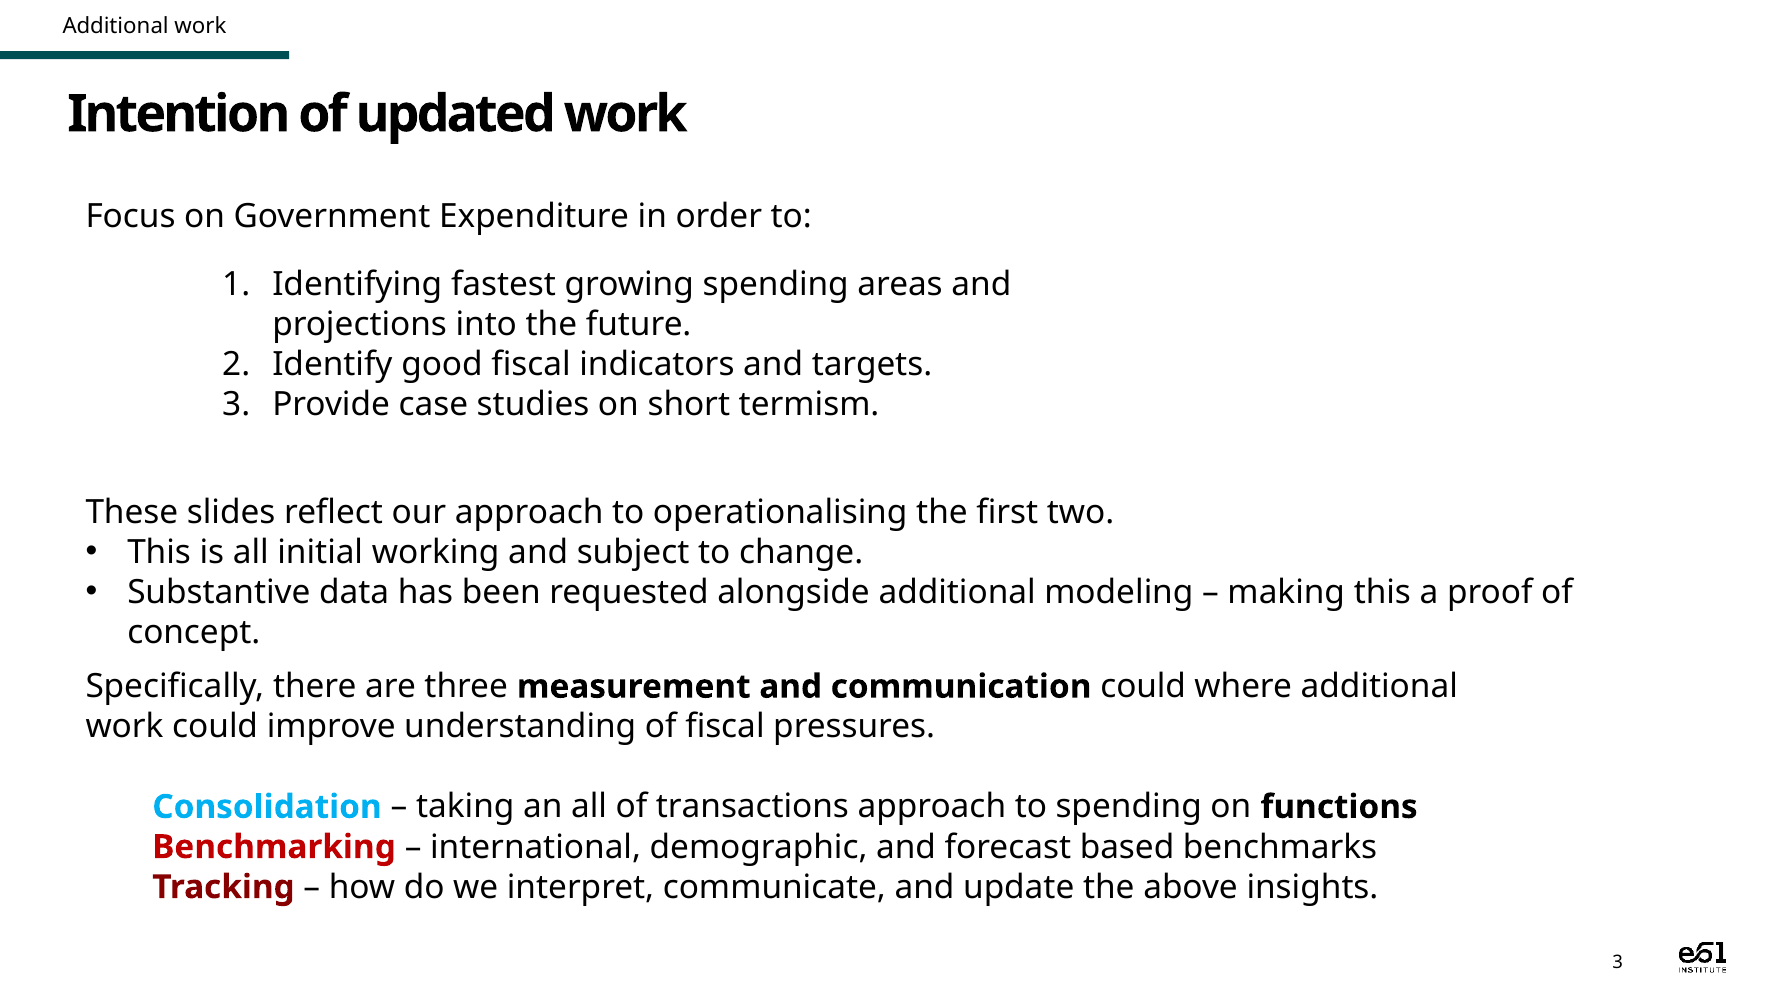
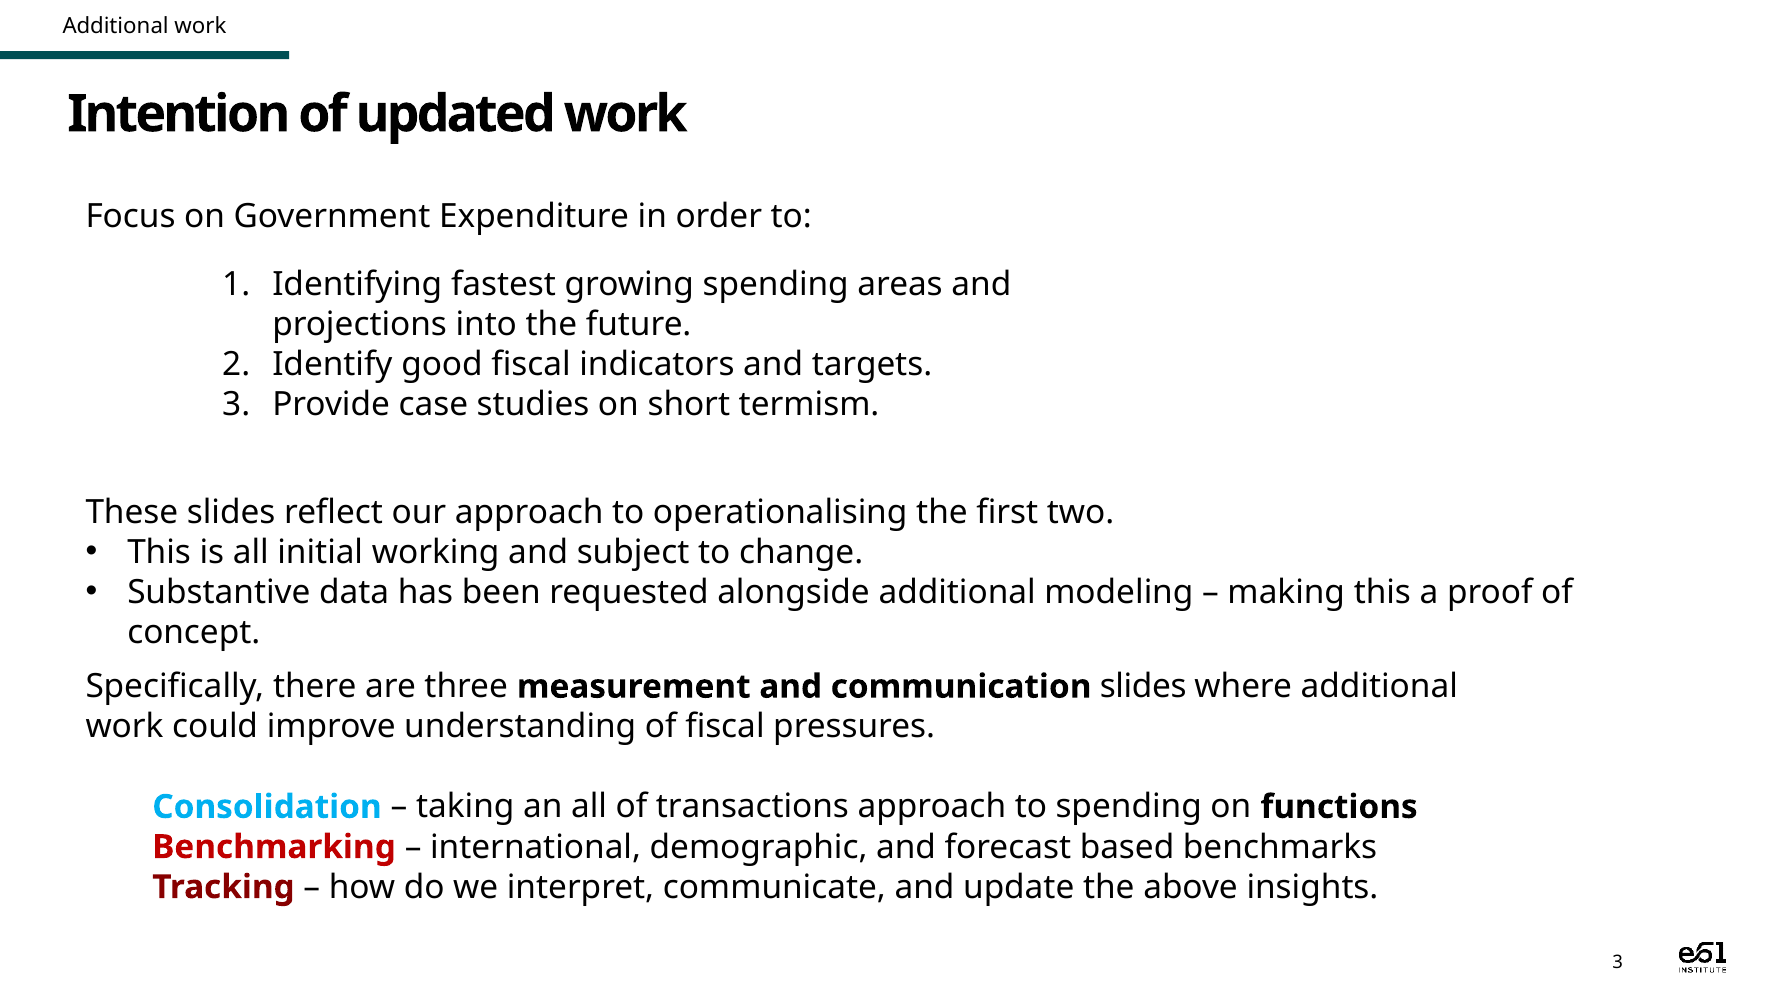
communication could: could -> slides (1143, 687)
